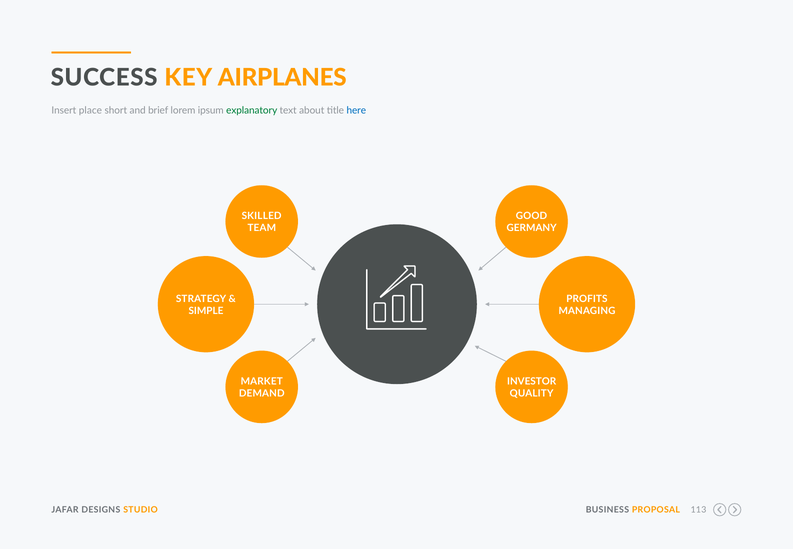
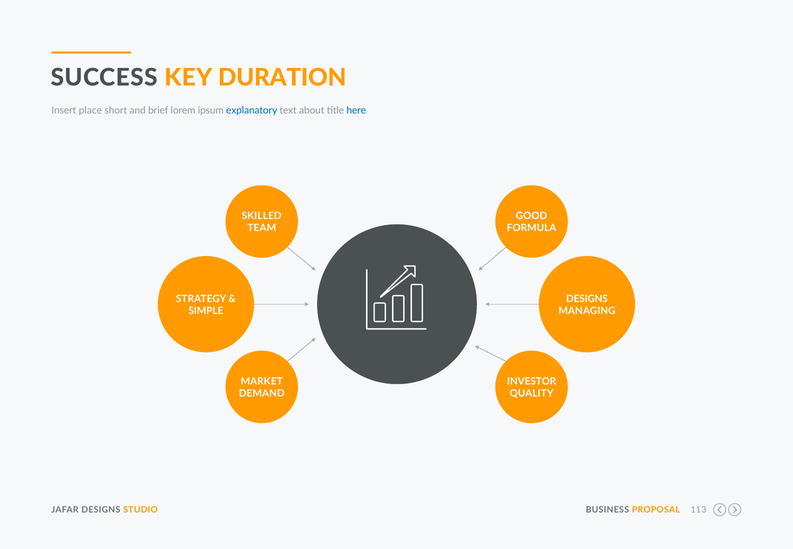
AIRPLANES: AIRPLANES -> DURATION (282, 78)
explanatory colour: green -> blue (252, 110)
GERMANY: GERMANY -> FORMULA (532, 228)
PROFITS: PROFITS -> DESIGNS (587, 299)
